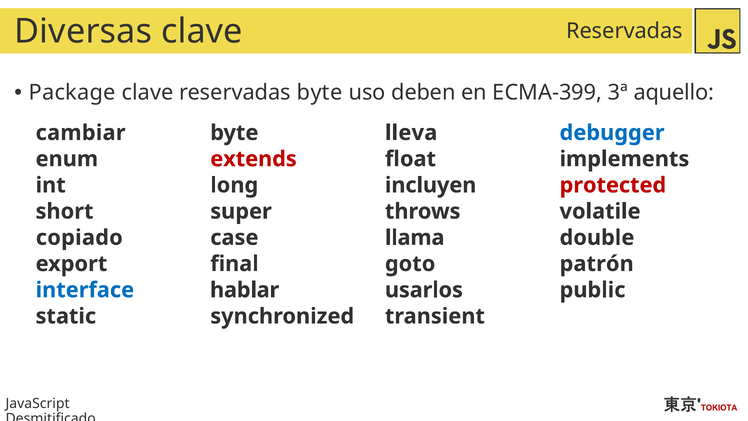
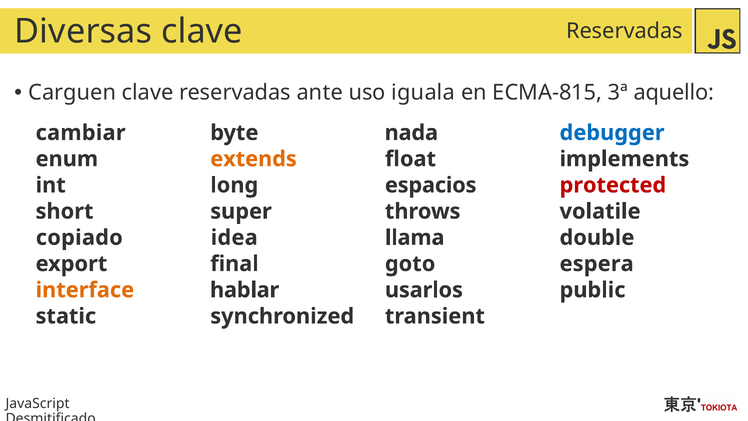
Package: Package -> Carguen (72, 93)
reservadas byte: byte -> ante (320, 93)
deben: deben -> iguala (423, 93)
ECMA-399: ECMA-399 -> ECMA-815 (547, 93)
lleva: lleva -> nada (411, 133)
extends colour: red -> orange (254, 159)
incluyen: incluyen -> espacios (431, 185)
case: case -> idea (234, 238)
patrón: patrón -> espera (597, 264)
interface colour: blue -> orange (85, 290)
